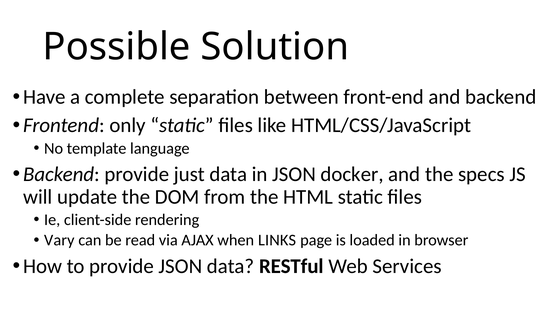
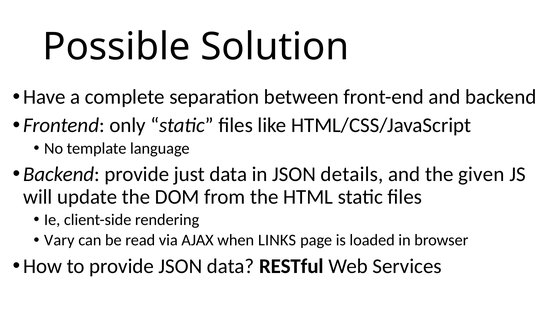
docker: docker -> details (352, 174)
specs: specs -> given (481, 174)
